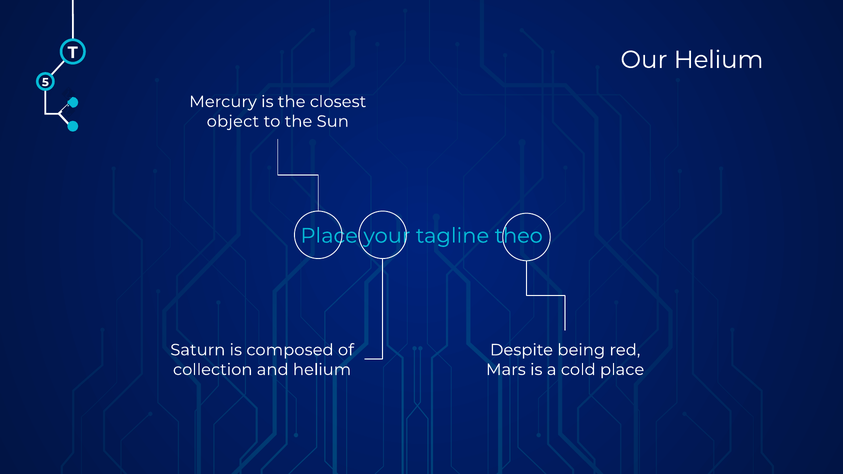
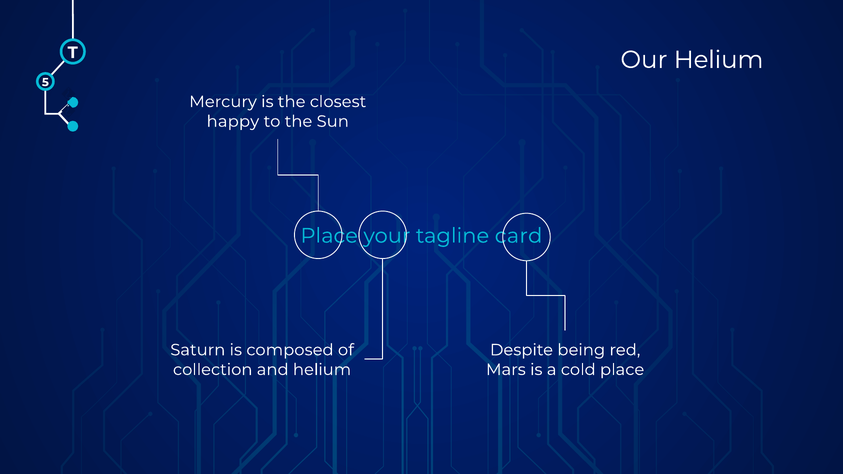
object: object -> happy (233, 121)
theo: theo -> card (519, 236)
